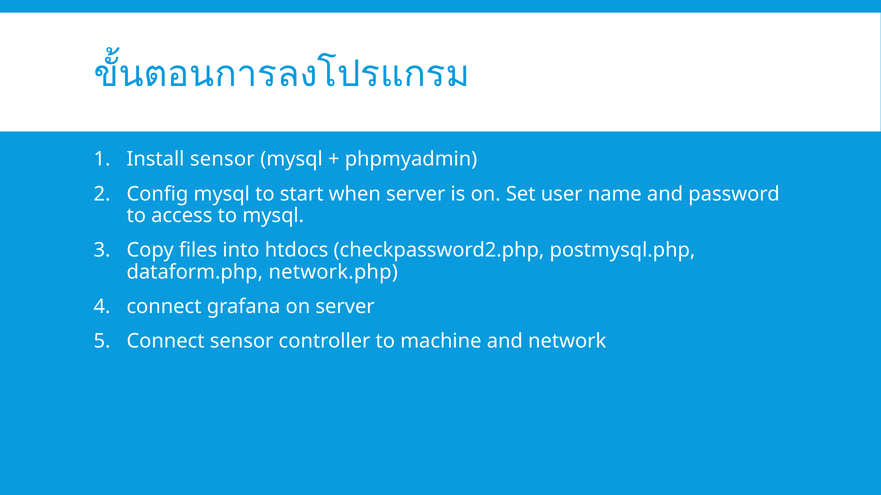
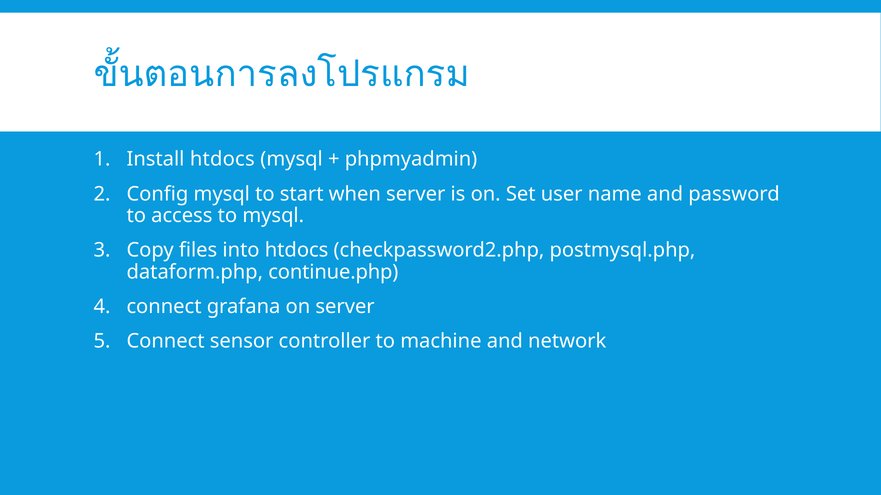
Install sensor: sensor -> htdocs (222, 159)
network.php: network.php -> continue.php (333, 272)
